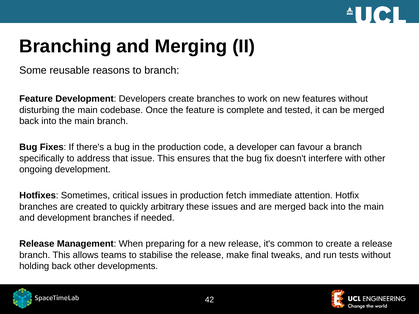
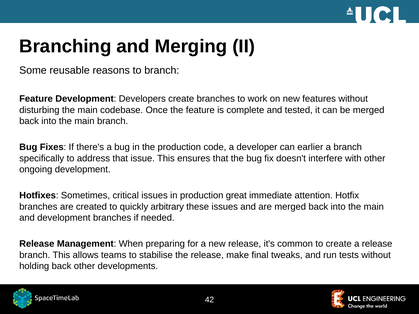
favour: favour -> earlier (310, 147)
fetch: fetch -> great (236, 196)
